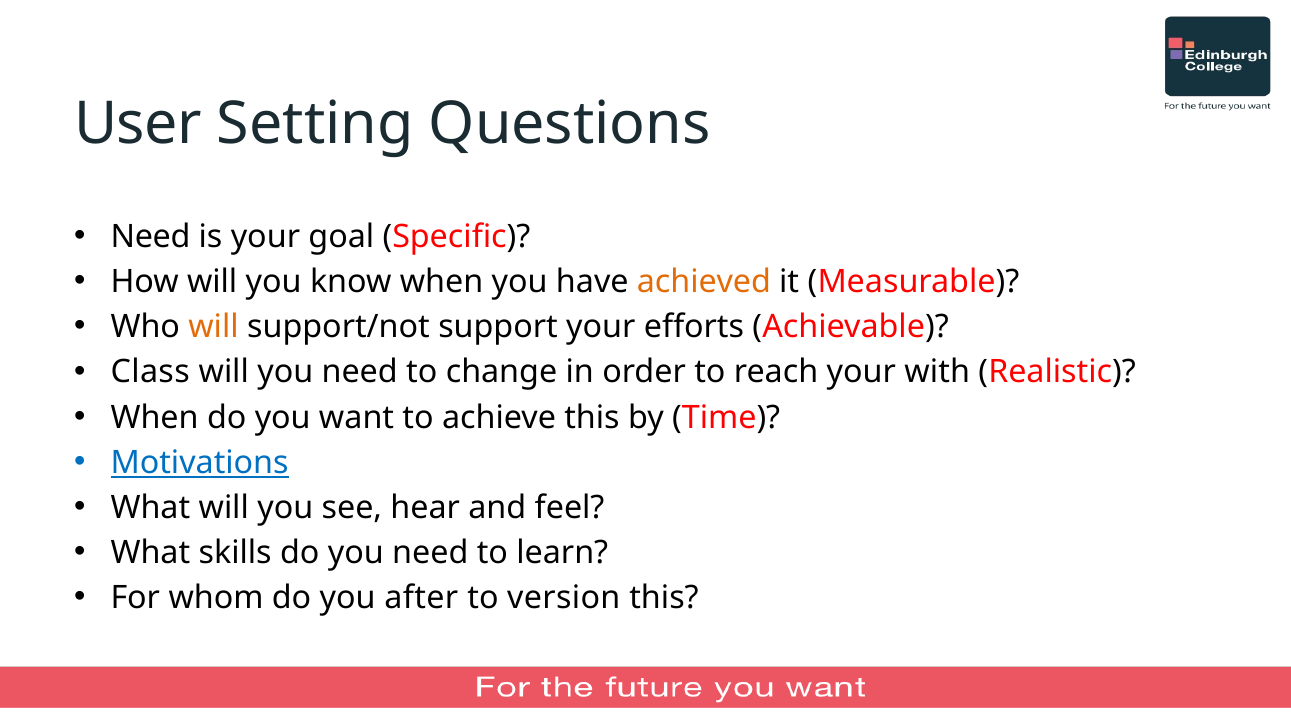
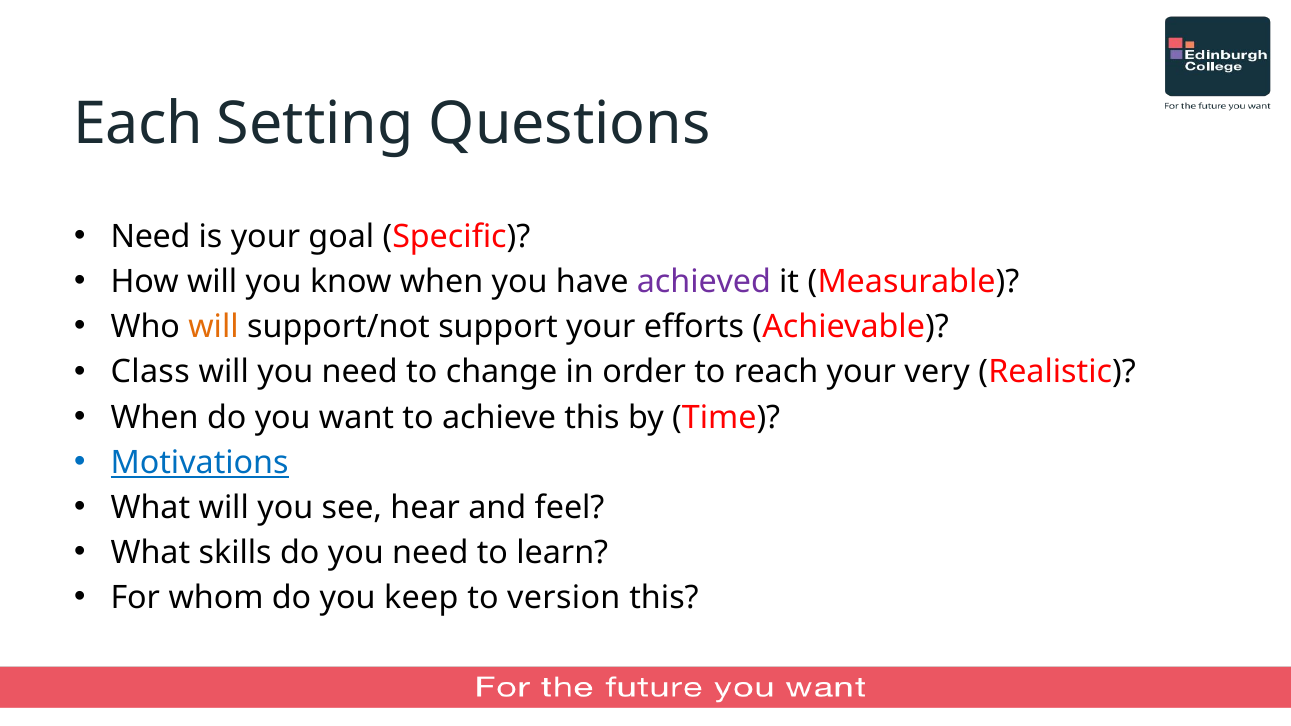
User: User -> Each (138, 124)
achieved colour: orange -> purple (704, 282)
with: with -> very (937, 372)
after: after -> keep (421, 598)
